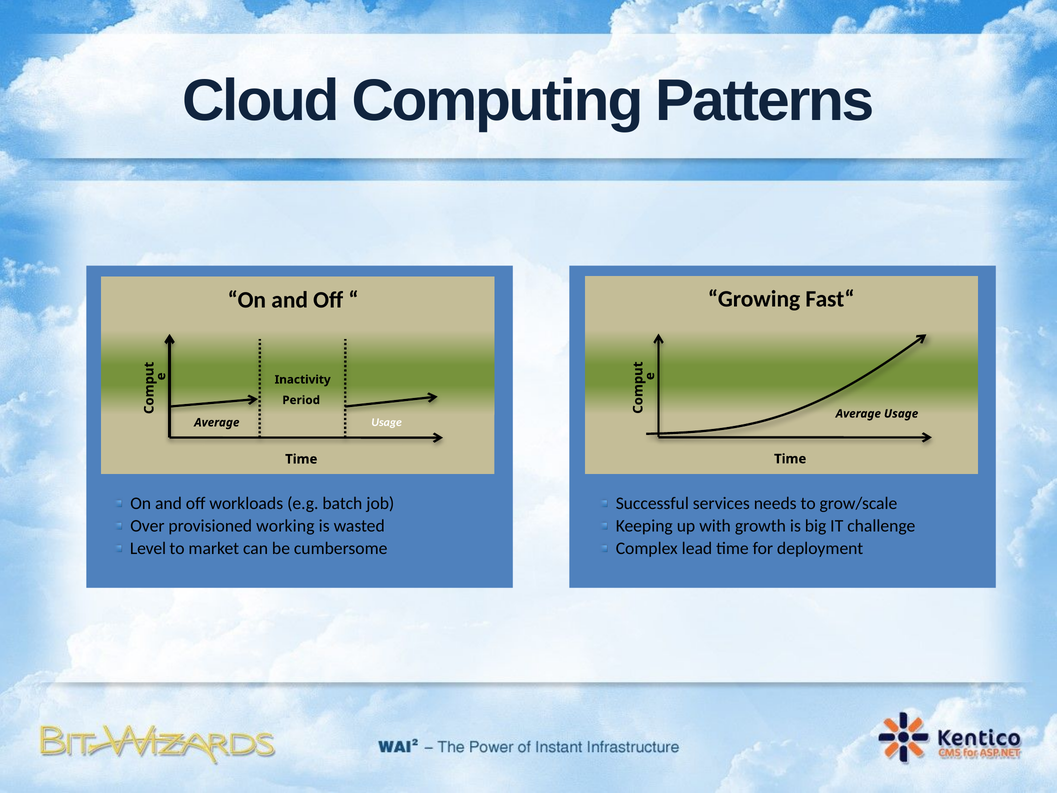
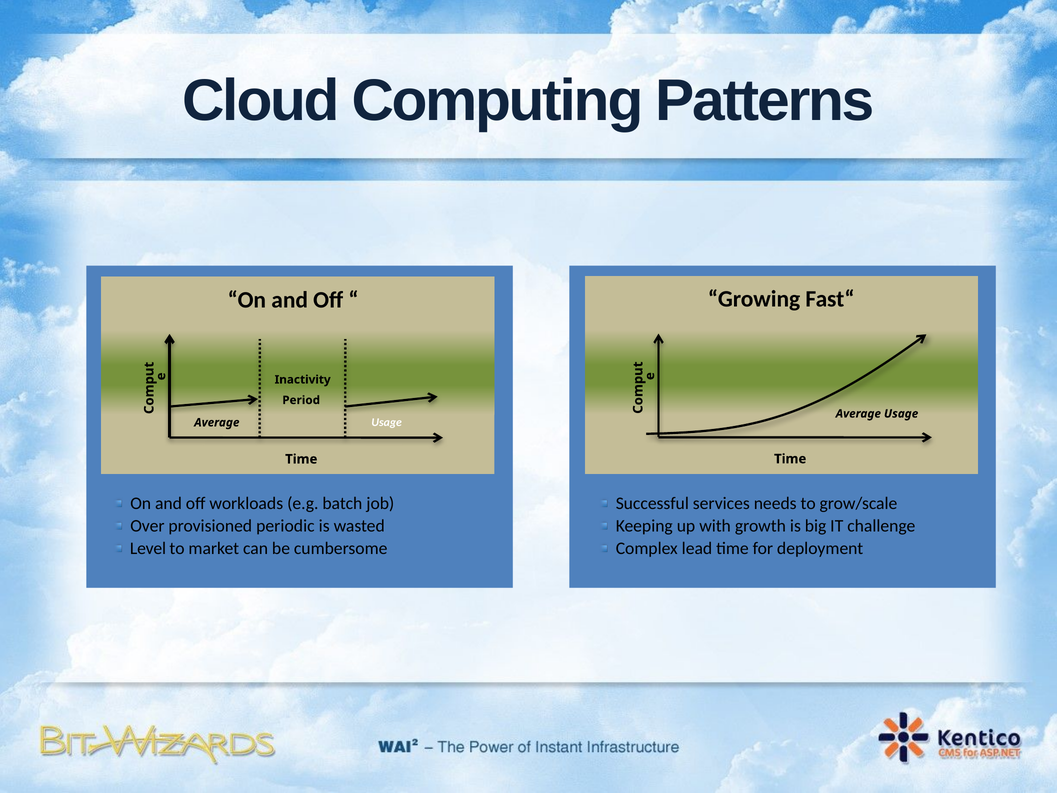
working: working -> periodic (285, 526)
